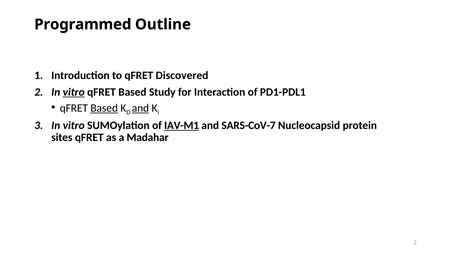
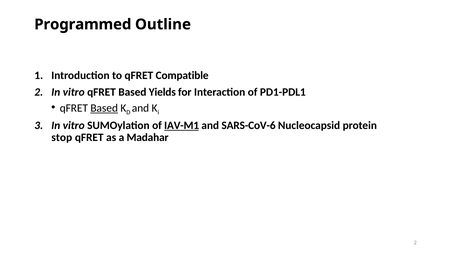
Discovered: Discovered -> Compatible (182, 75)
vitro underline: present -> none (74, 92)
Study: Study -> Yields (162, 92)
and underline: present -> none (140, 108)
SARS-CoV-7: SARS-CoV-7 -> SARS-CoV-6 (249, 125)
sites: sites -> stop (62, 137)
